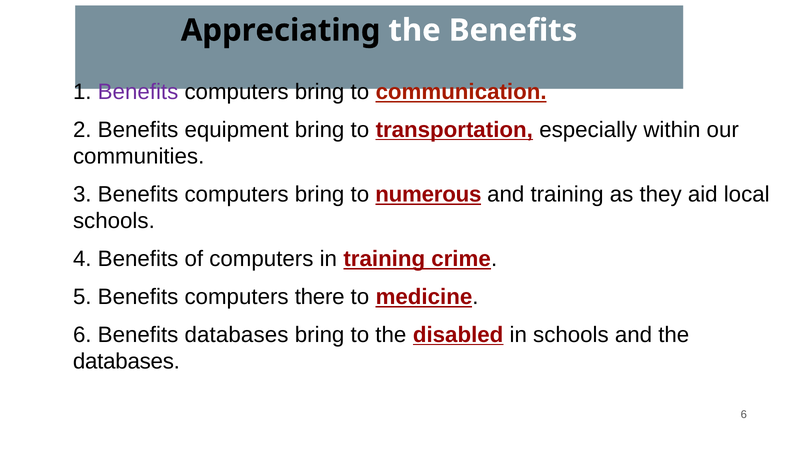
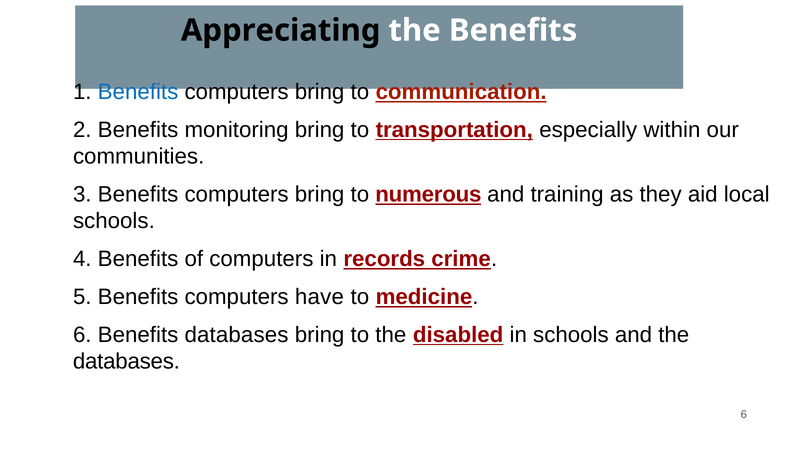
Benefits colour: purple -> blue (138, 92)
equipment: equipment -> monitoring (237, 130)
in training: training -> records (384, 259)
there: there -> have (319, 297)
